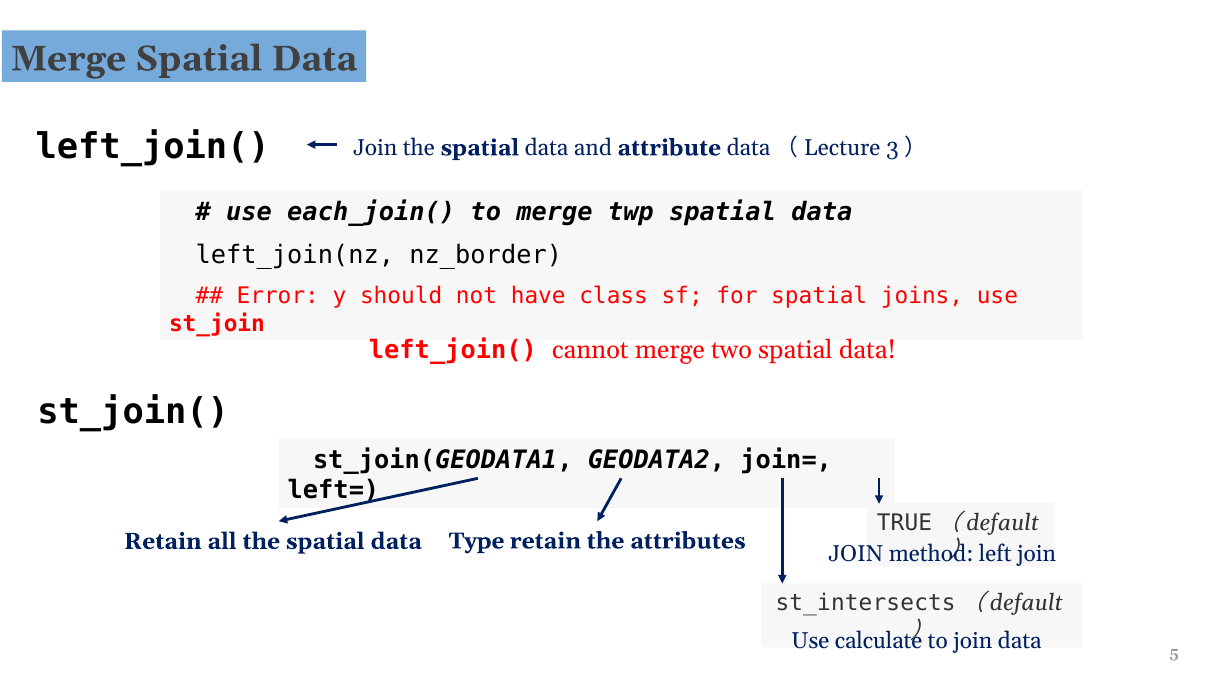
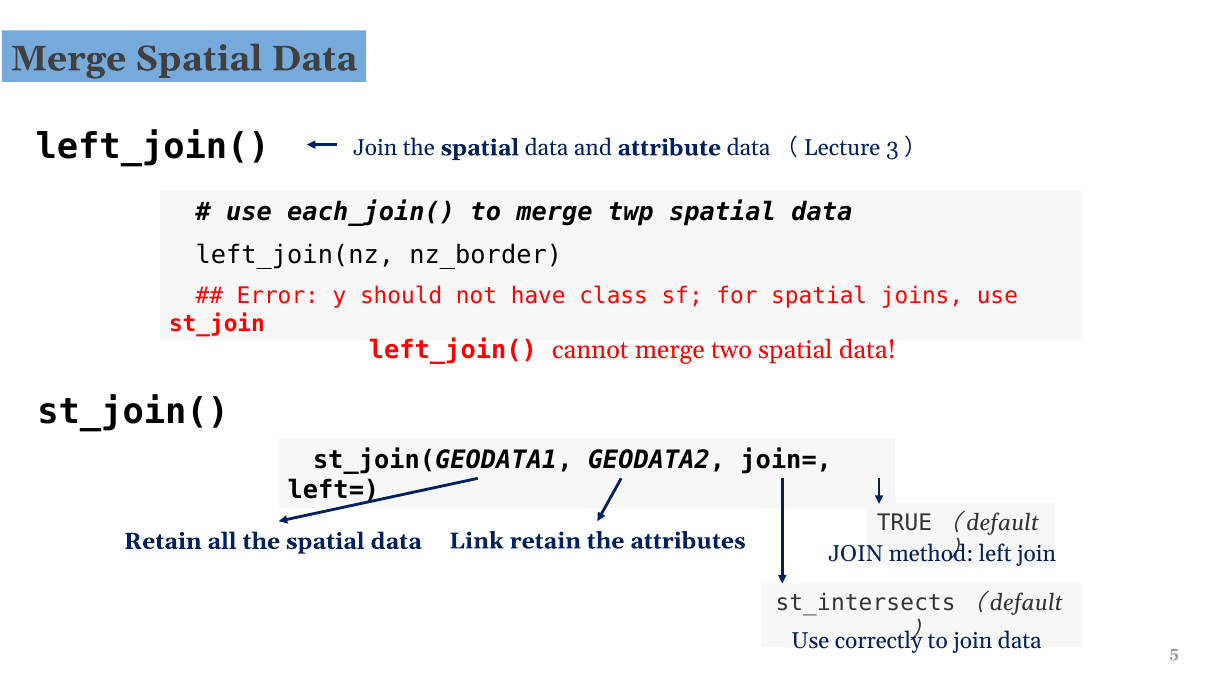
Type: Type -> Link (476, 540)
calculate: calculate -> correctly (879, 640)
